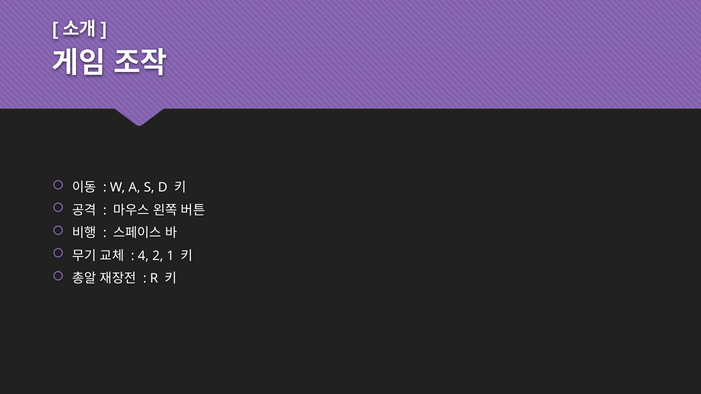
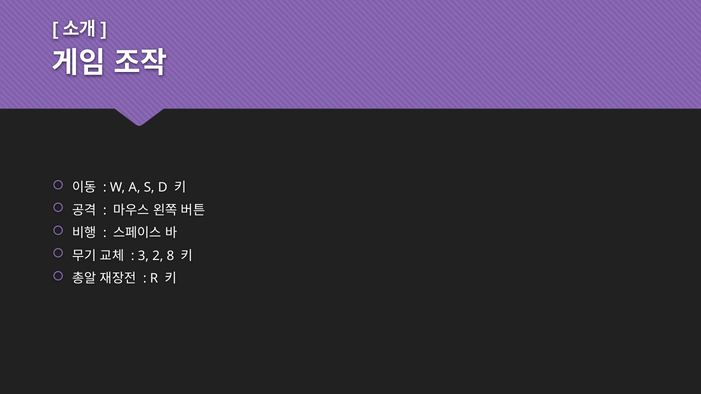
4: 4 -> 3 (143, 256)
1: 1 -> 8 (170, 256)
